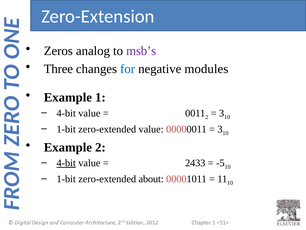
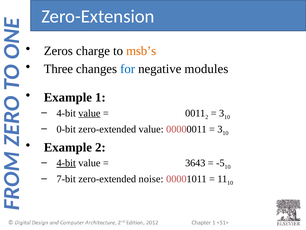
analog: analog -> charge (93, 51)
msb’s colour: purple -> orange (141, 51)
value underline: none -> present (89, 113)
1-bit: 1-bit -> 0-bit (66, 129)
2433: 2433 -> 3643 (195, 163)
1-bit: 1-bit -> 7-bit (66, 179)
about: about -> noise (151, 179)
